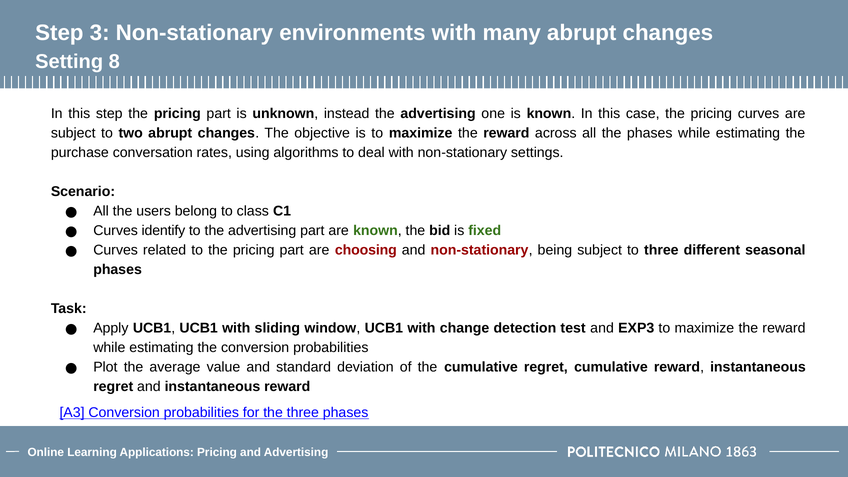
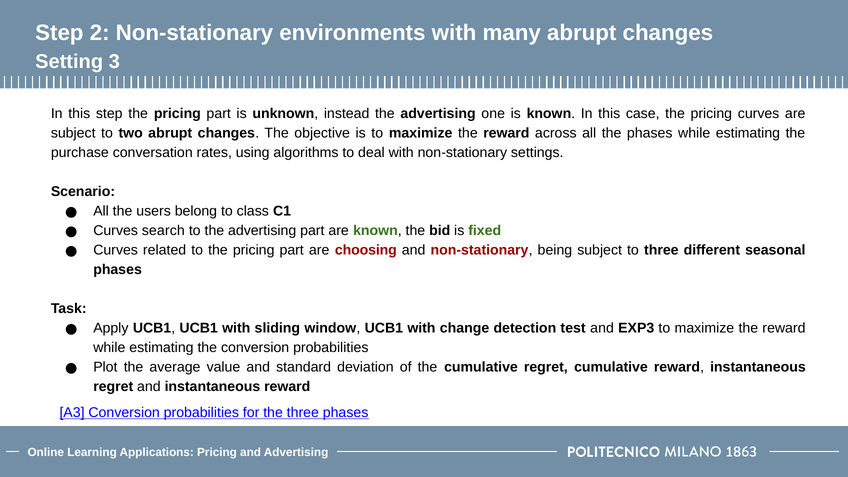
3: 3 -> 2 (100, 33)
8: 8 -> 3 (114, 62)
identify: identify -> search (163, 230)
